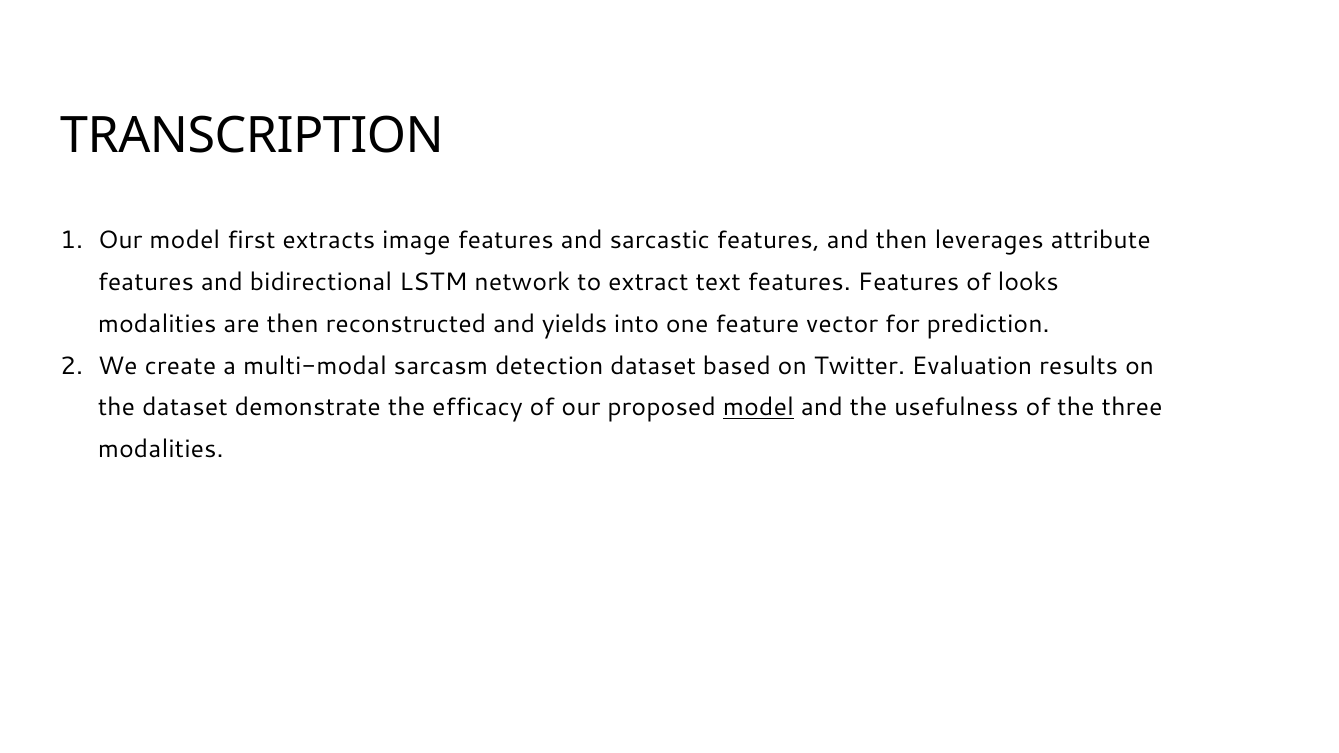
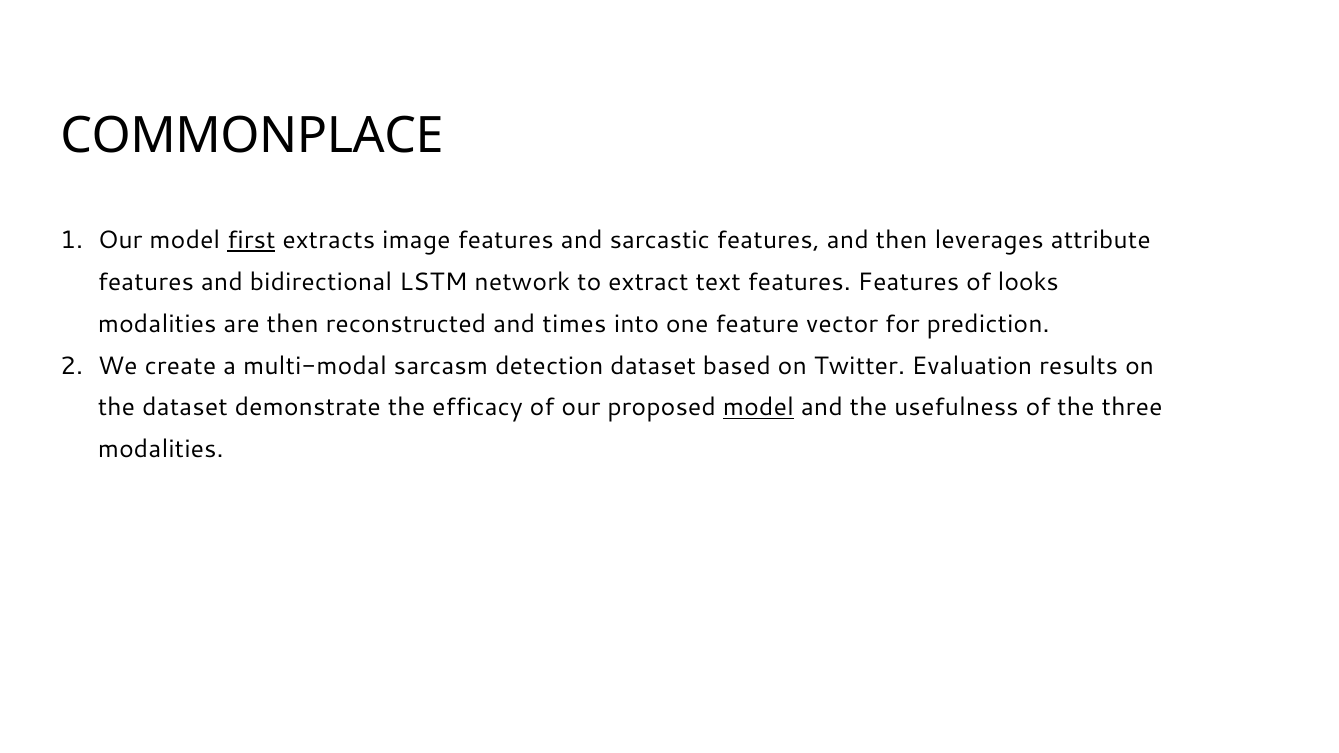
TRANSCRIPTION: TRANSCRIPTION -> COMMONPLACE (252, 136)
first underline: none -> present (251, 240)
yields: yields -> times (574, 324)
